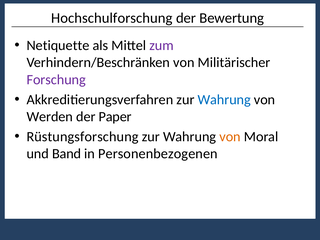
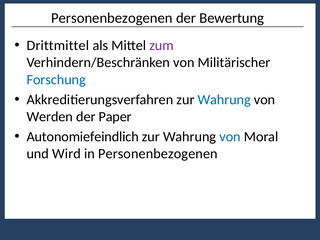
Hochschulforschung: Hochschulforschung -> Personenbezogenen (112, 18)
Netiquette: Netiquette -> Drittmittel (58, 45)
Forschung colour: purple -> blue (56, 80)
Rüstungsforschung: Rüstungsforschung -> Autonomiefeindlich (83, 137)
von colour: orange -> blue (230, 137)
Band: Band -> Wird (66, 154)
